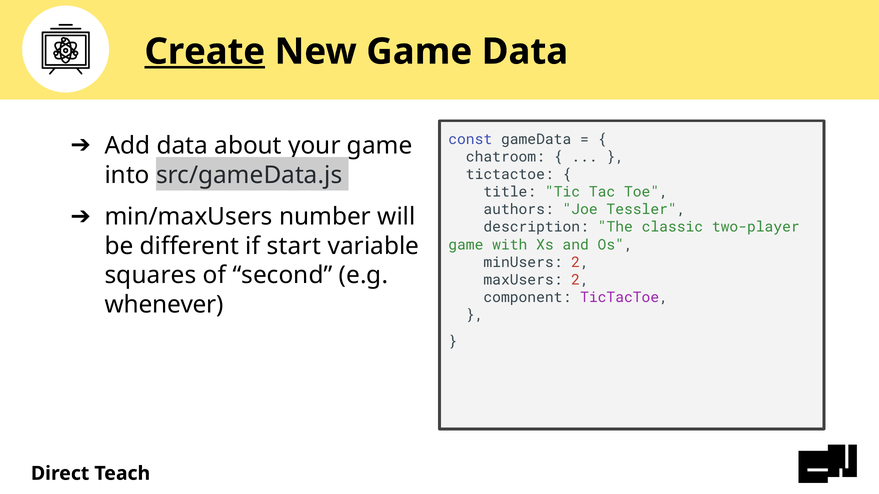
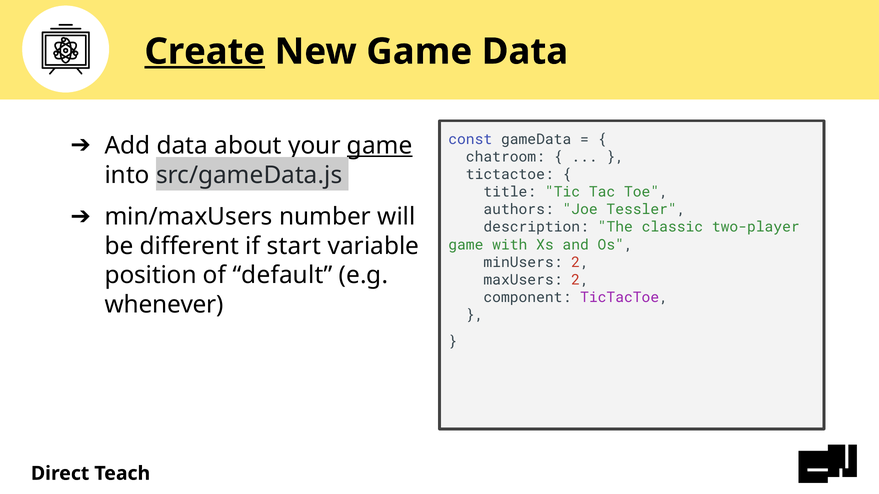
game underline: none -> present (380, 146)
squares: squares -> position (151, 276)
second: second -> default (282, 276)
